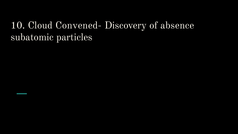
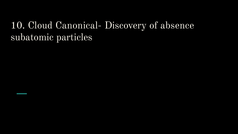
Convened-: Convened- -> Canonical- (78, 25)
